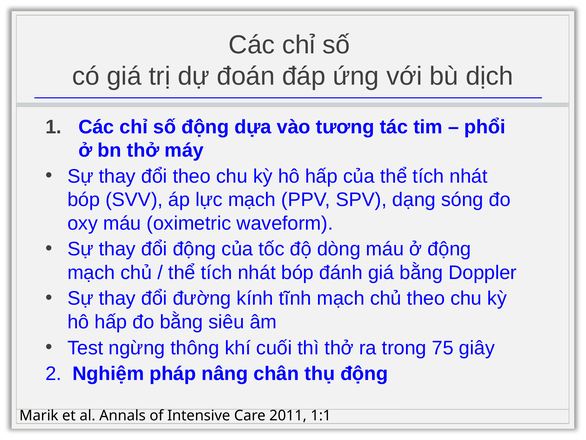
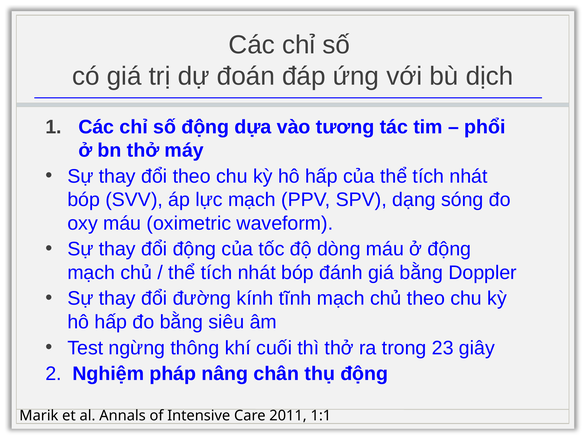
75: 75 -> 23 (443, 348)
